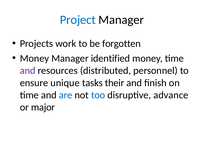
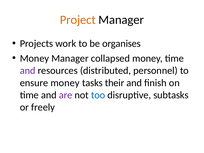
Project colour: blue -> orange (78, 20)
forgotten: forgotten -> organises (122, 44)
identified: identified -> collapsed (110, 58)
ensure unique: unique -> money (65, 83)
are colour: blue -> purple (66, 95)
advance: advance -> subtasks (171, 95)
major: major -> freely (43, 107)
